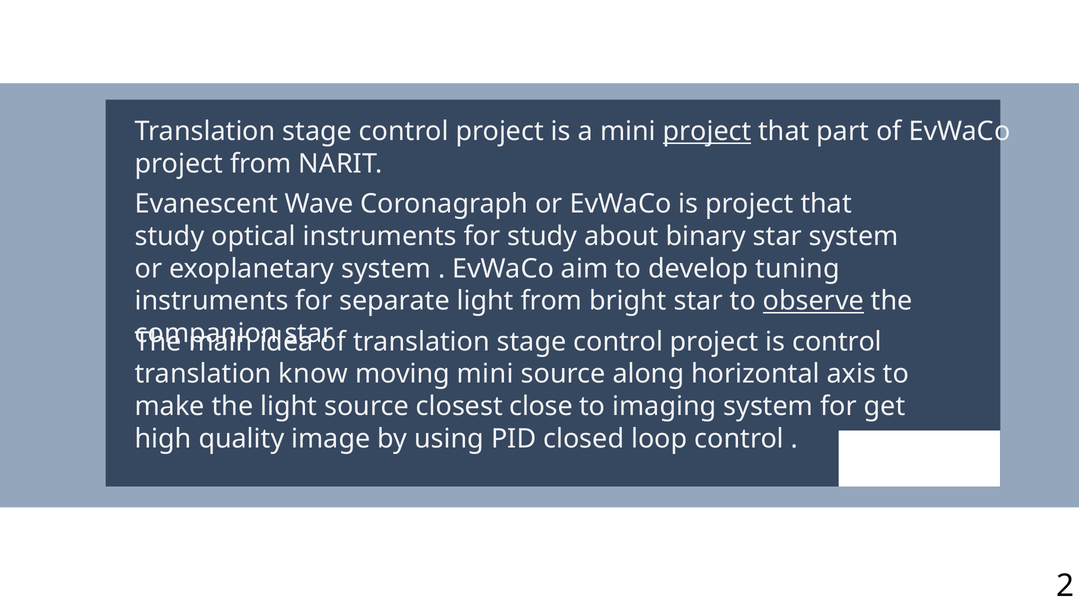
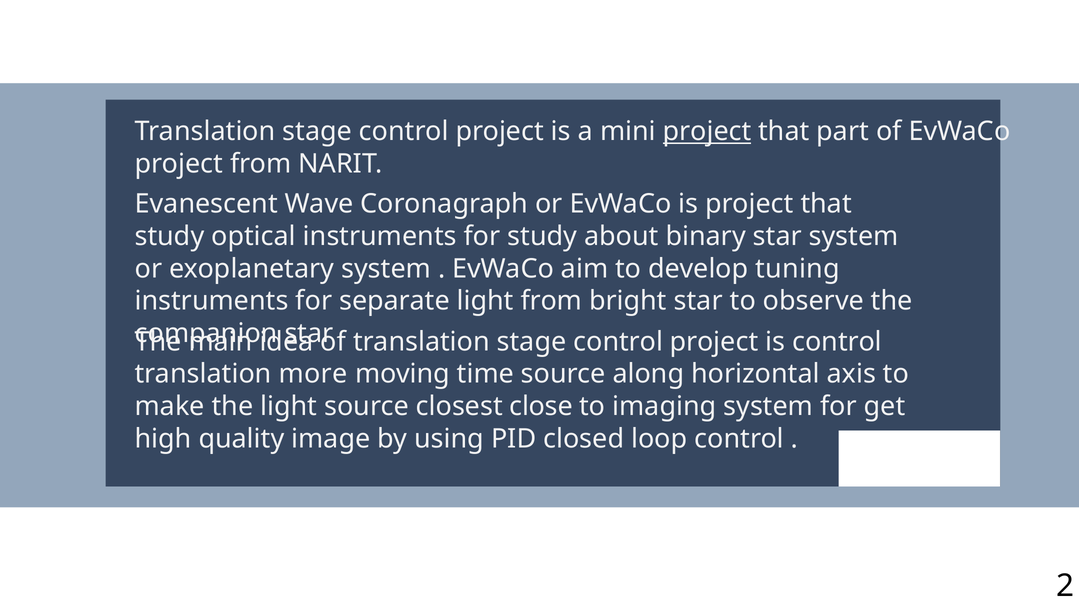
observe underline: present -> none (813, 301)
know: know -> more (313, 374)
moving mini: mini -> time (485, 374)
